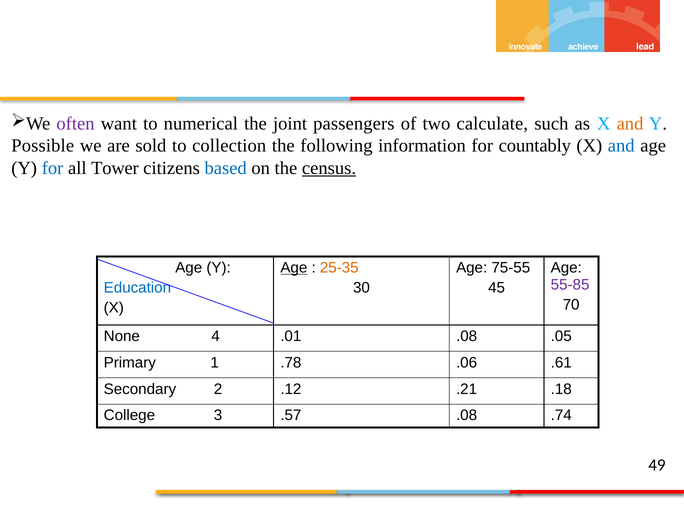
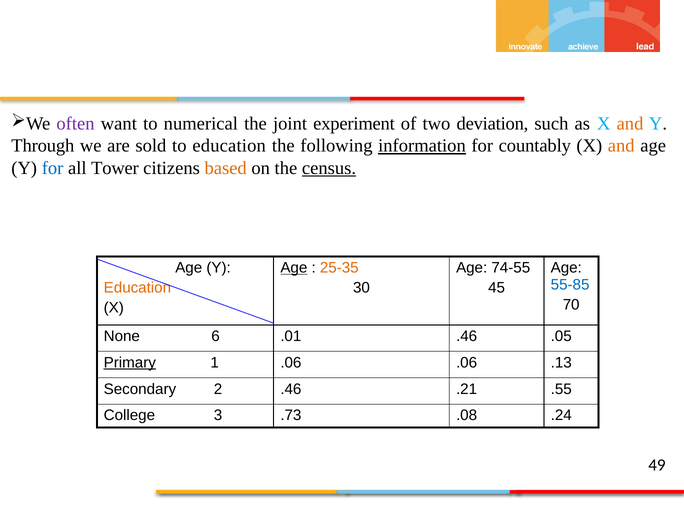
passengers: passengers -> experiment (354, 124)
calculate: calculate -> deviation (492, 124)
Possible: Possible -> Through (43, 146)
to collection: collection -> education (229, 146)
information underline: none -> present (422, 146)
and colour: blue -> orange (621, 146)
based colour: blue -> orange (226, 168)
75-55: 75-55 -> 74-55 (511, 268)
55-85 colour: purple -> blue (570, 285)
Education colour: blue -> orange (137, 288)
4: 4 -> 6 (215, 336)
.01 .08: .08 -> .46 (467, 336)
Primary underline: none -> present (130, 363)
1 .78: .78 -> .06 (291, 363)
.61: .61 -> .13 (561, 363)
2 .12: .12 -> .46 (291, 389)
.18: .18 -> .55 (561, 389)
.57: .57 -> .73 (291, 415)
.74: .74 -> .24 (561, 415)
